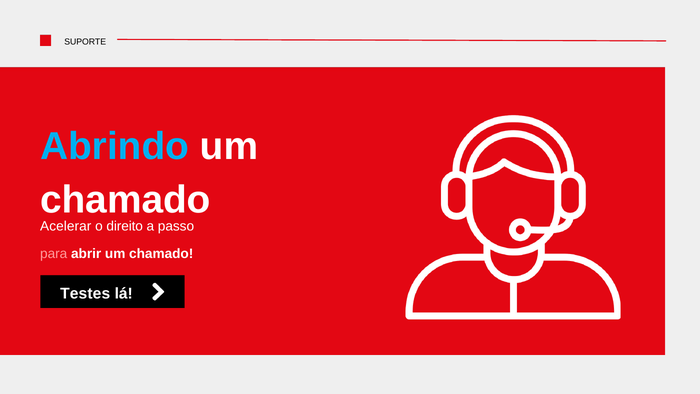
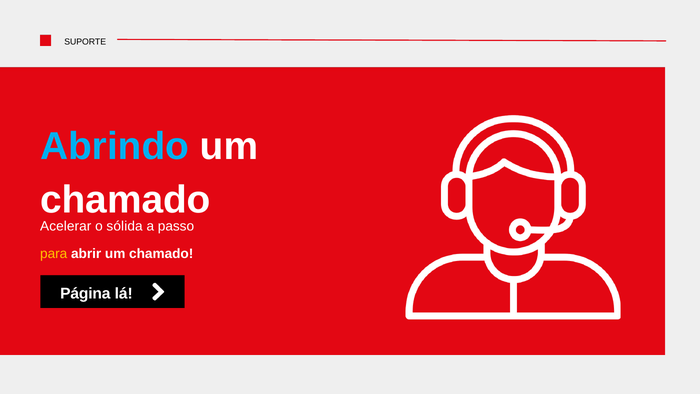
direito: direito -> sólida (125, 226)
para colour: pink -> yellow (54, 253)
Testes: Testes -> Página (85, 294)
